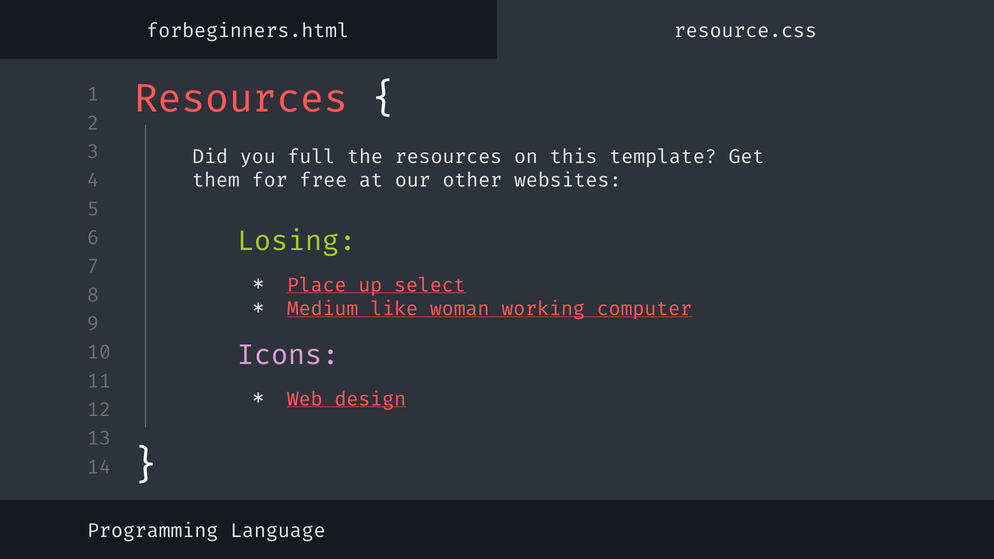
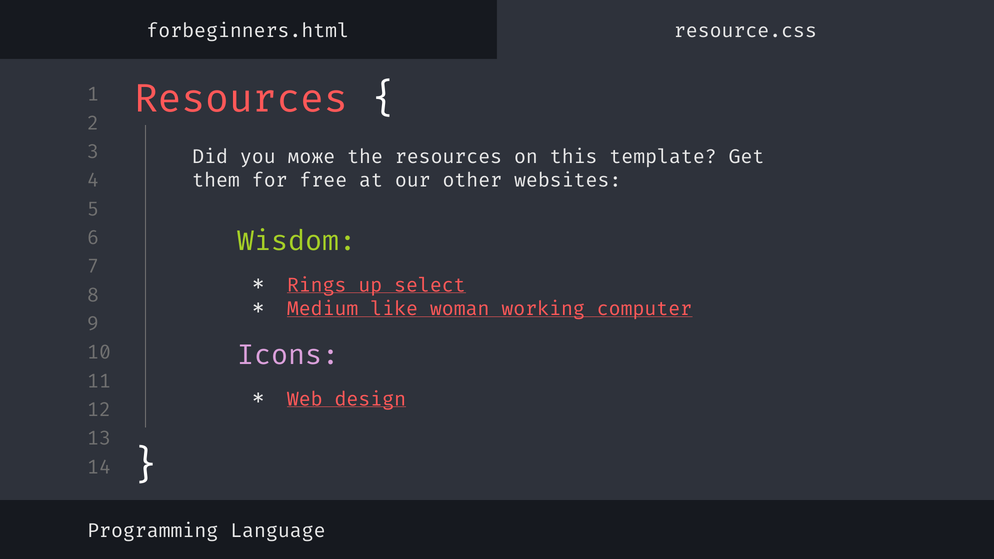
full: full -> може (311, 157)
Losing: Losing -> Wisdom (297, 241)
Place: Place -> Rings (317, 285)
